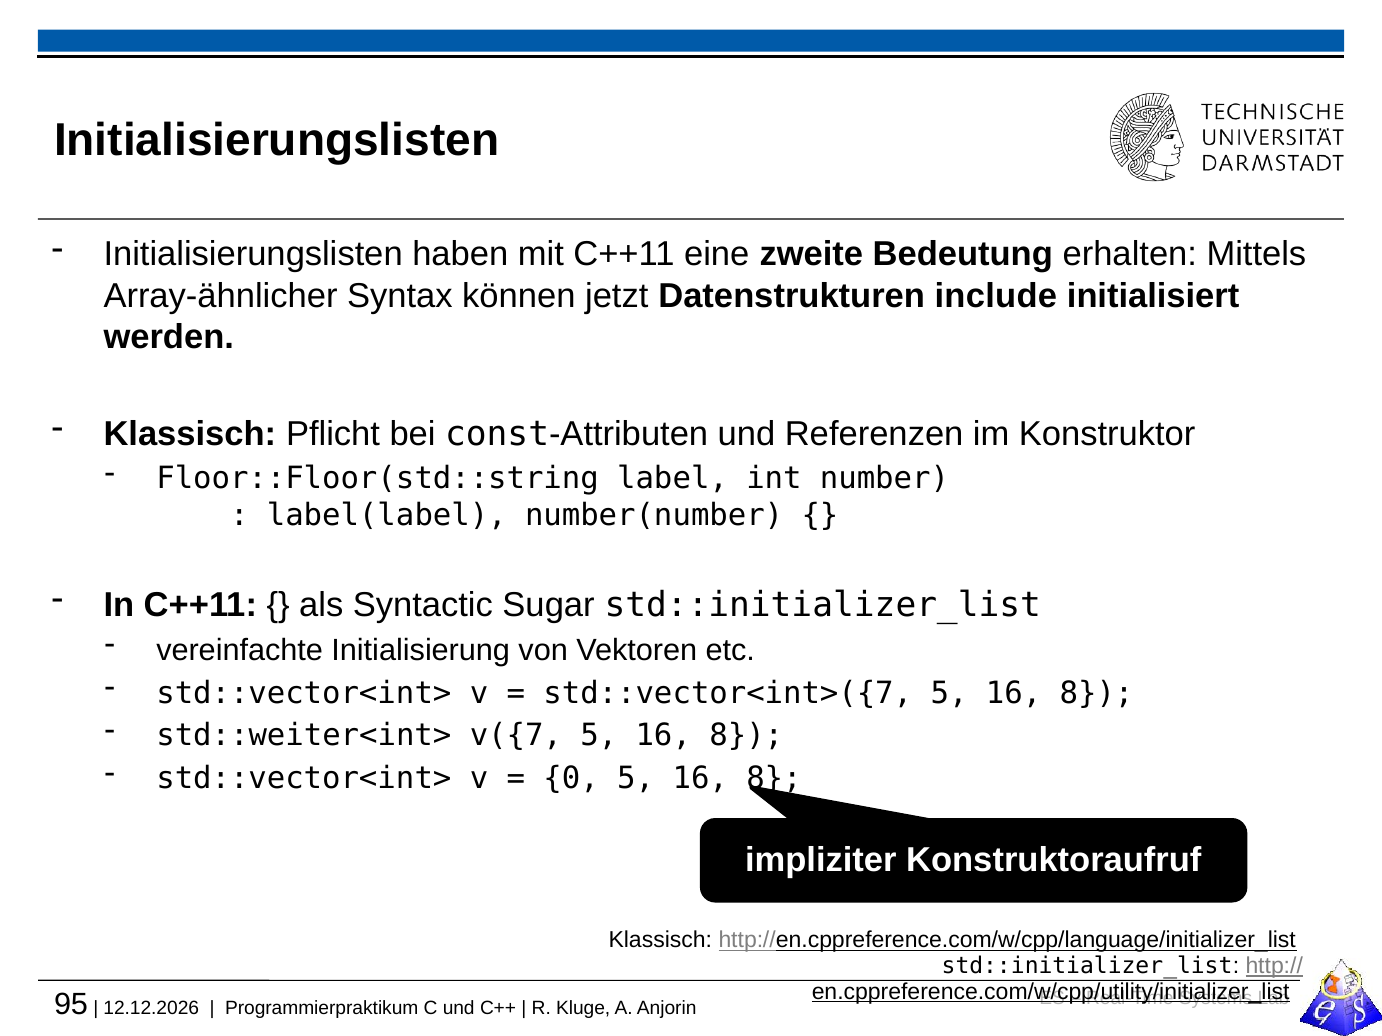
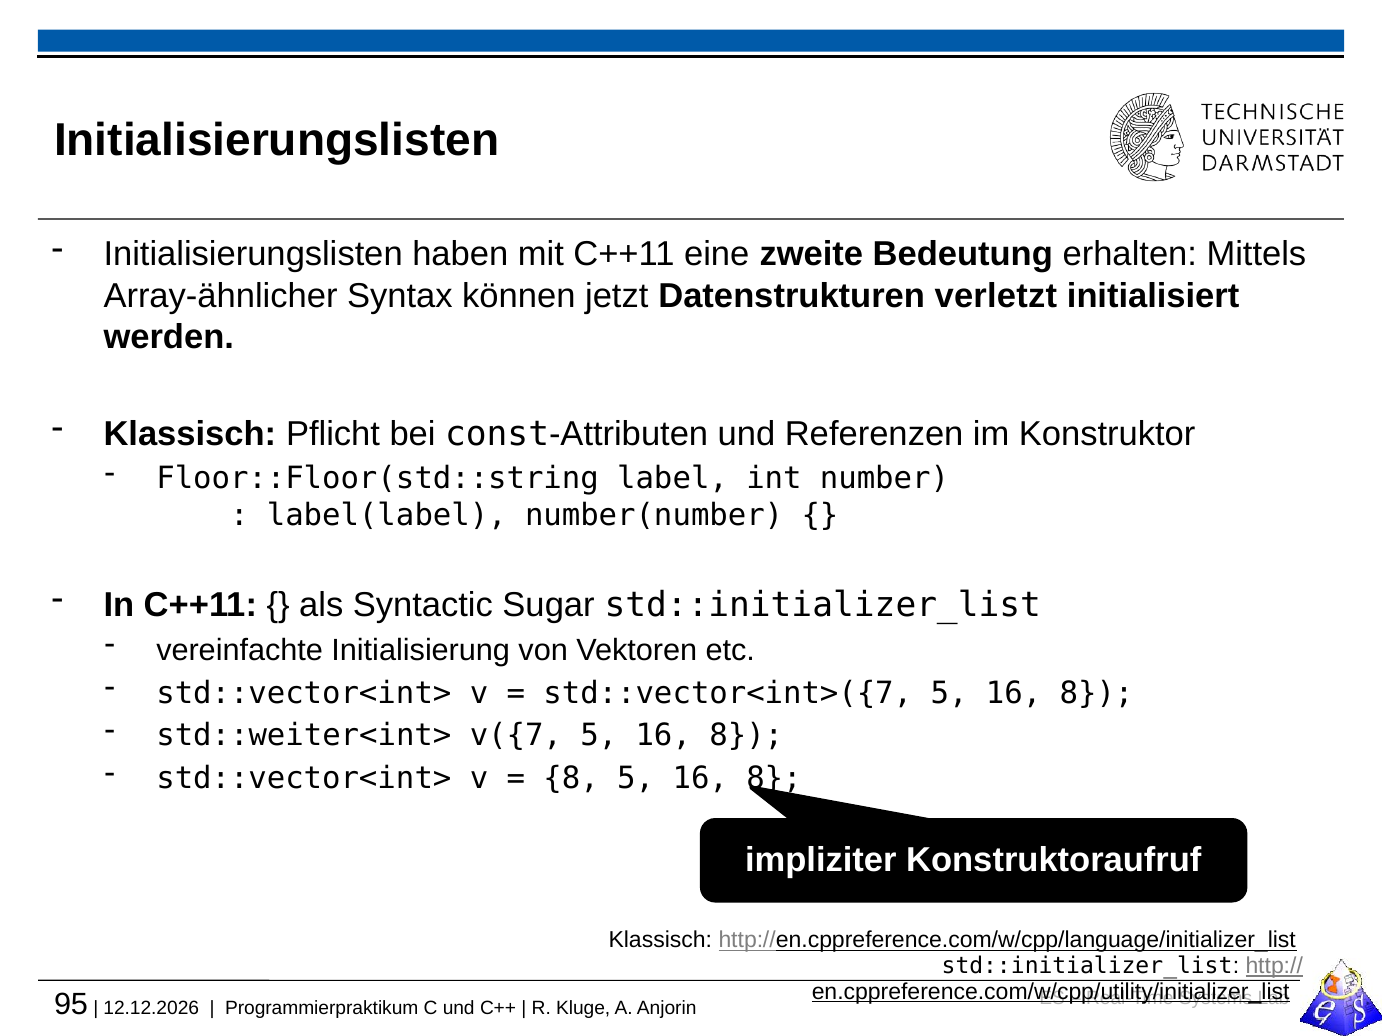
include: include -> verletzt (996, 296)
0: 0 -> 8 (571, 779)
